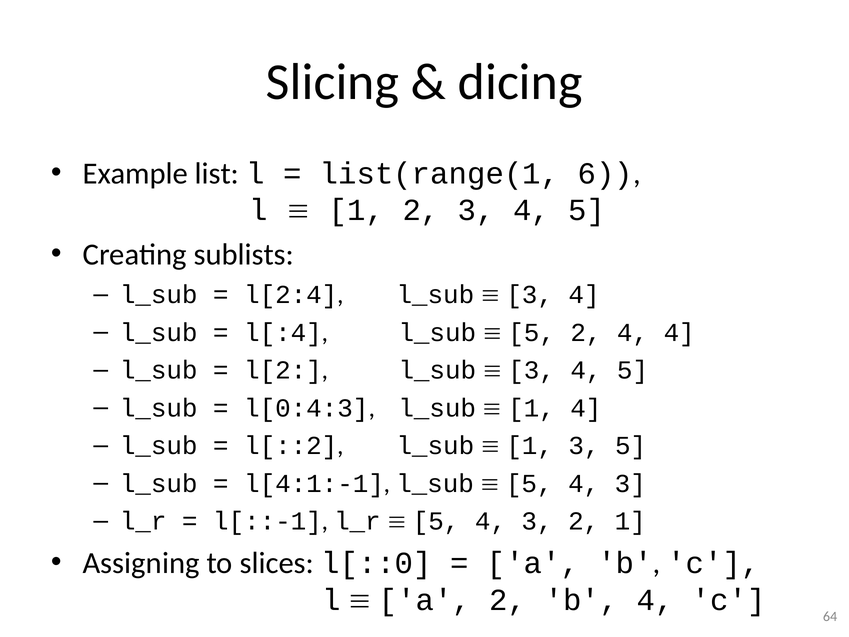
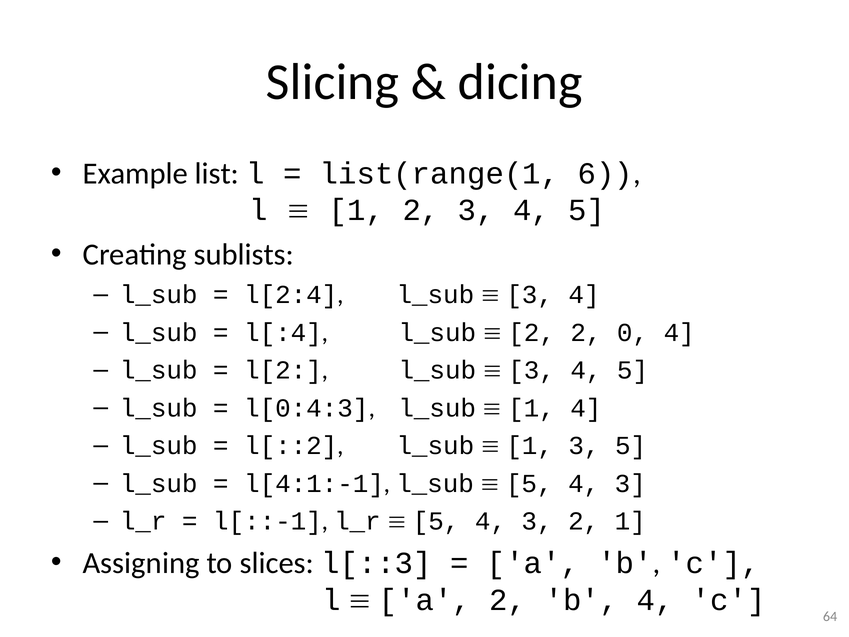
5: 5 -> 2 (532, 332)
2 4: 4 -> 0 (633, 332)
l[::0: l[::0 -> l[::3 (377, 563)
